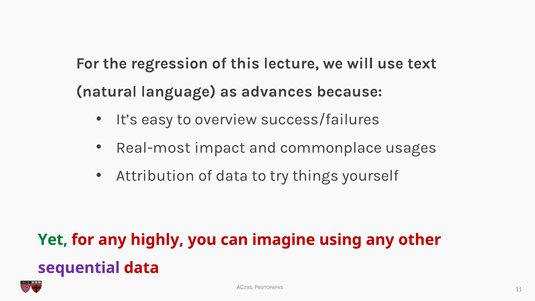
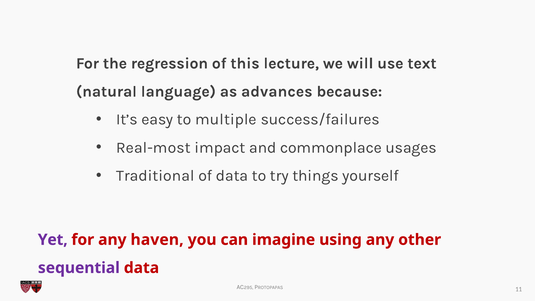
overview: overview -> multiple (226, 119)
Attribution: Attribution -> Traditional (155, 176)
Yet colour: green -> purple (53, 240)
highly: highly -> haven (157, 240)
